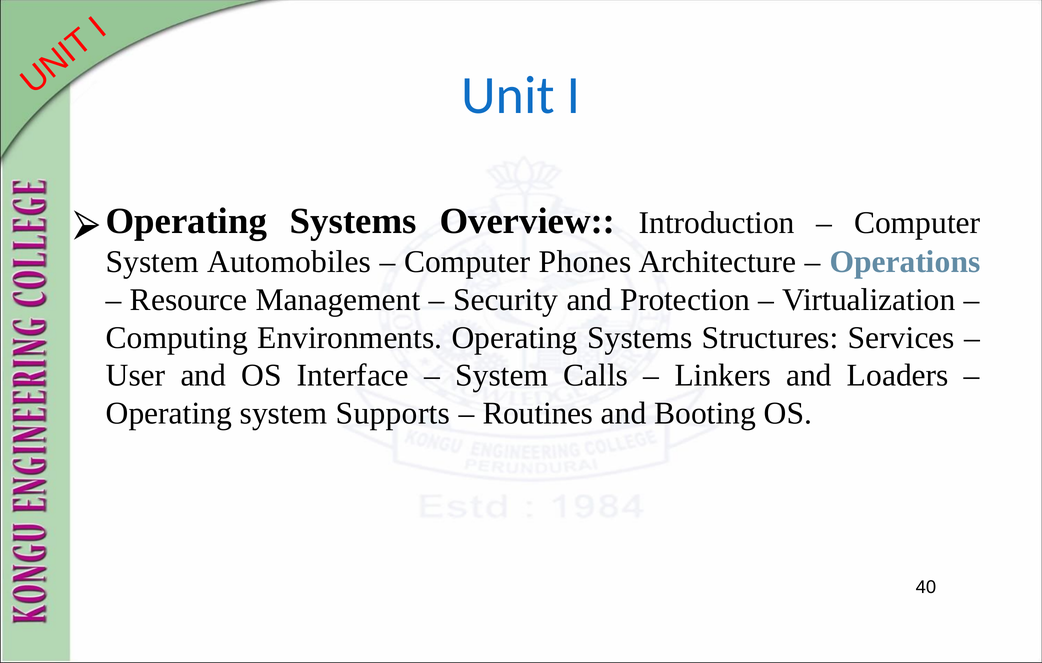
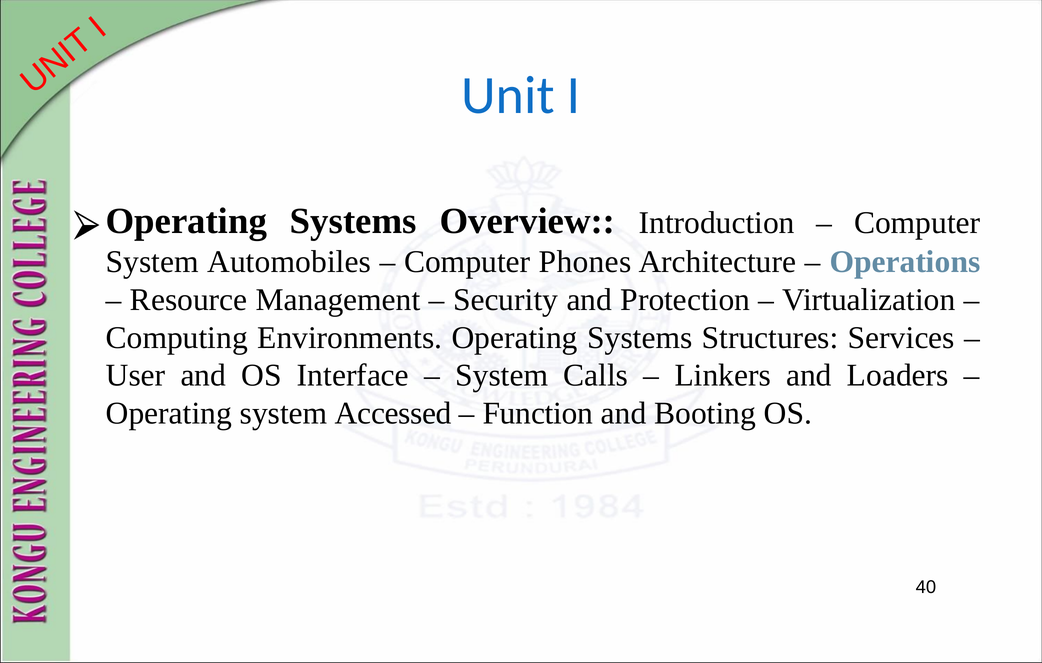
Supports: Supports -> Accessed (393, 413)
Routines: Routines -> Function (538, 413)
